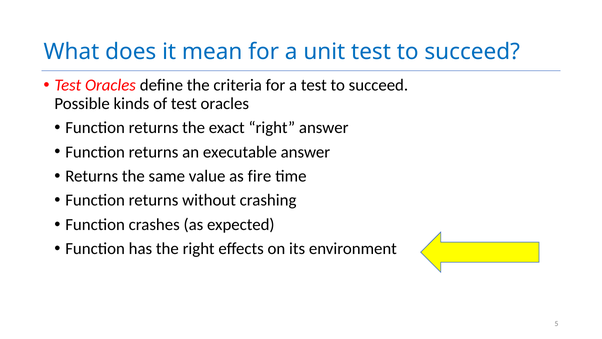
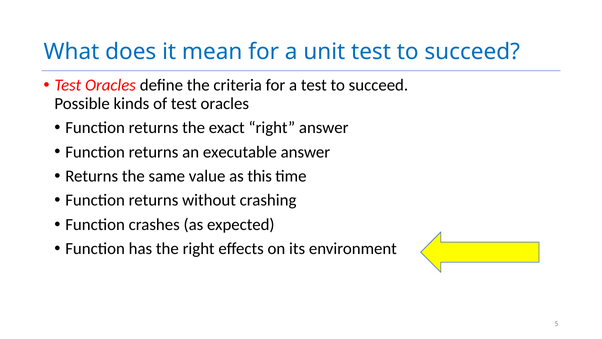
fire: fire -> this (260, 176)
